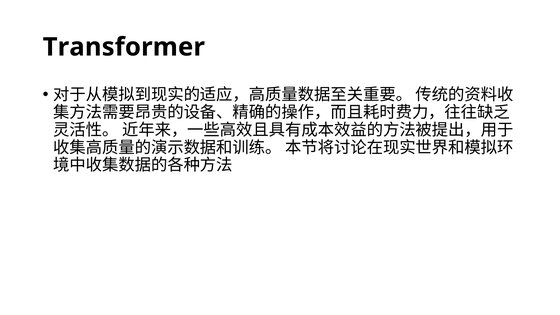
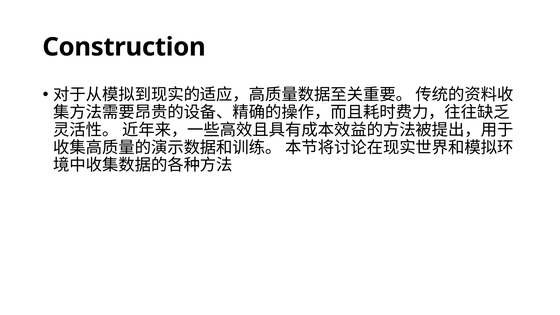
Transformer: Transformer -> Construction (124, 47)
